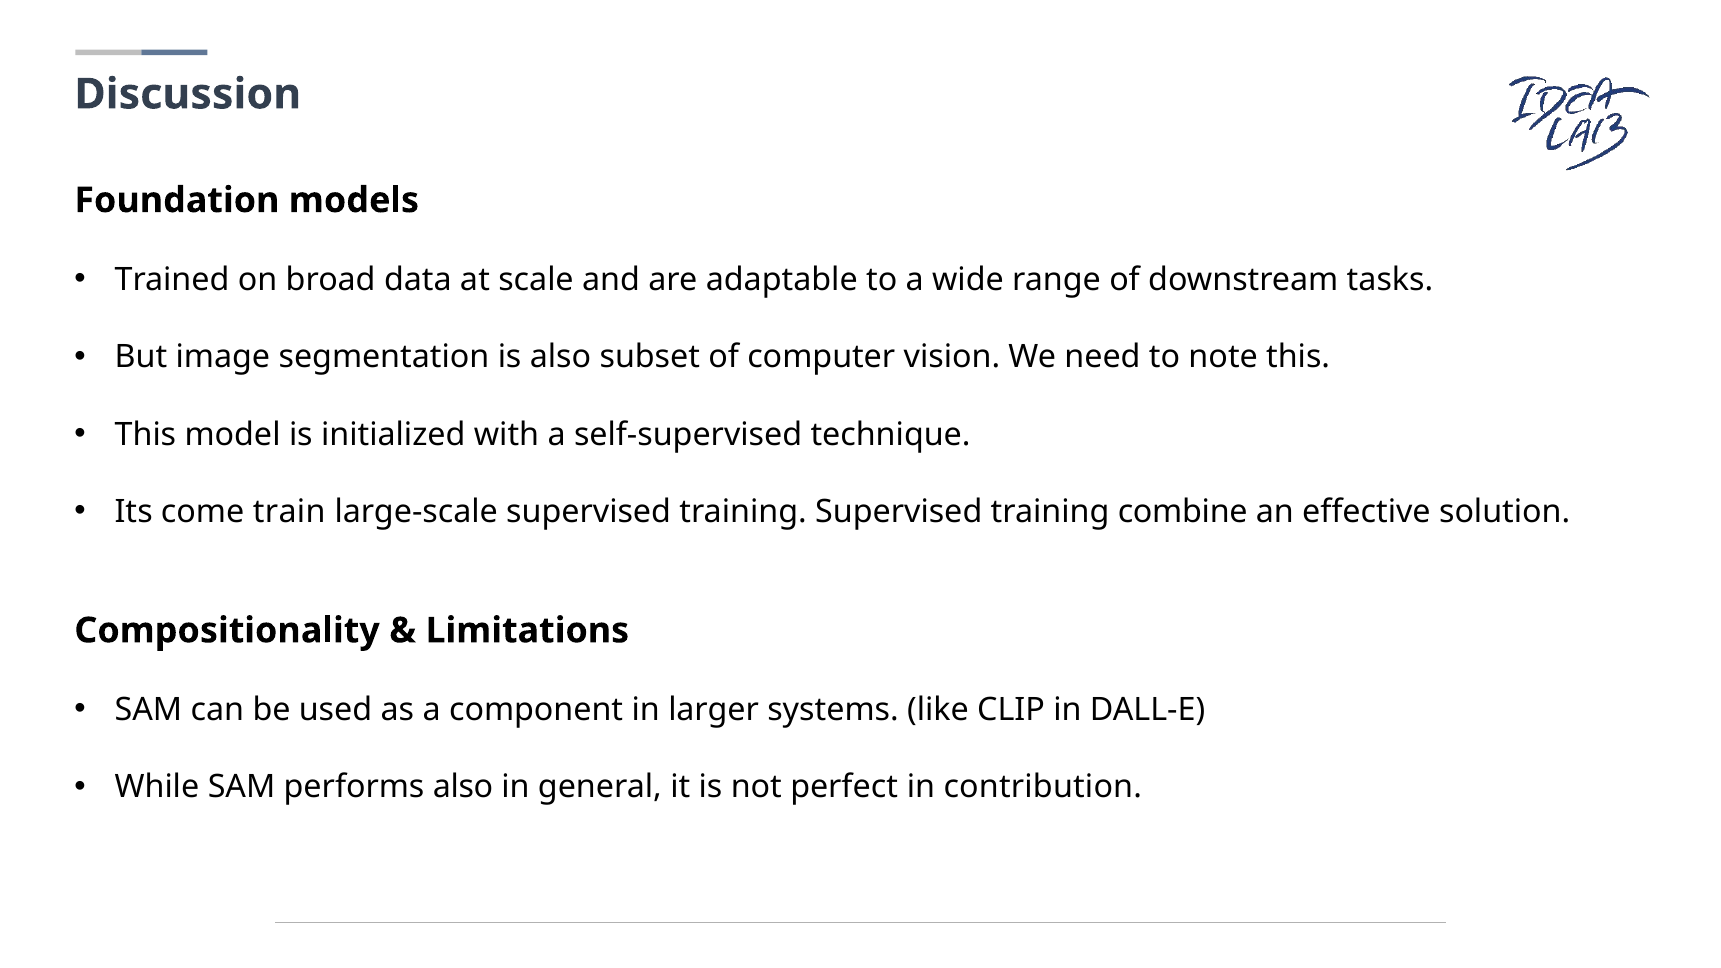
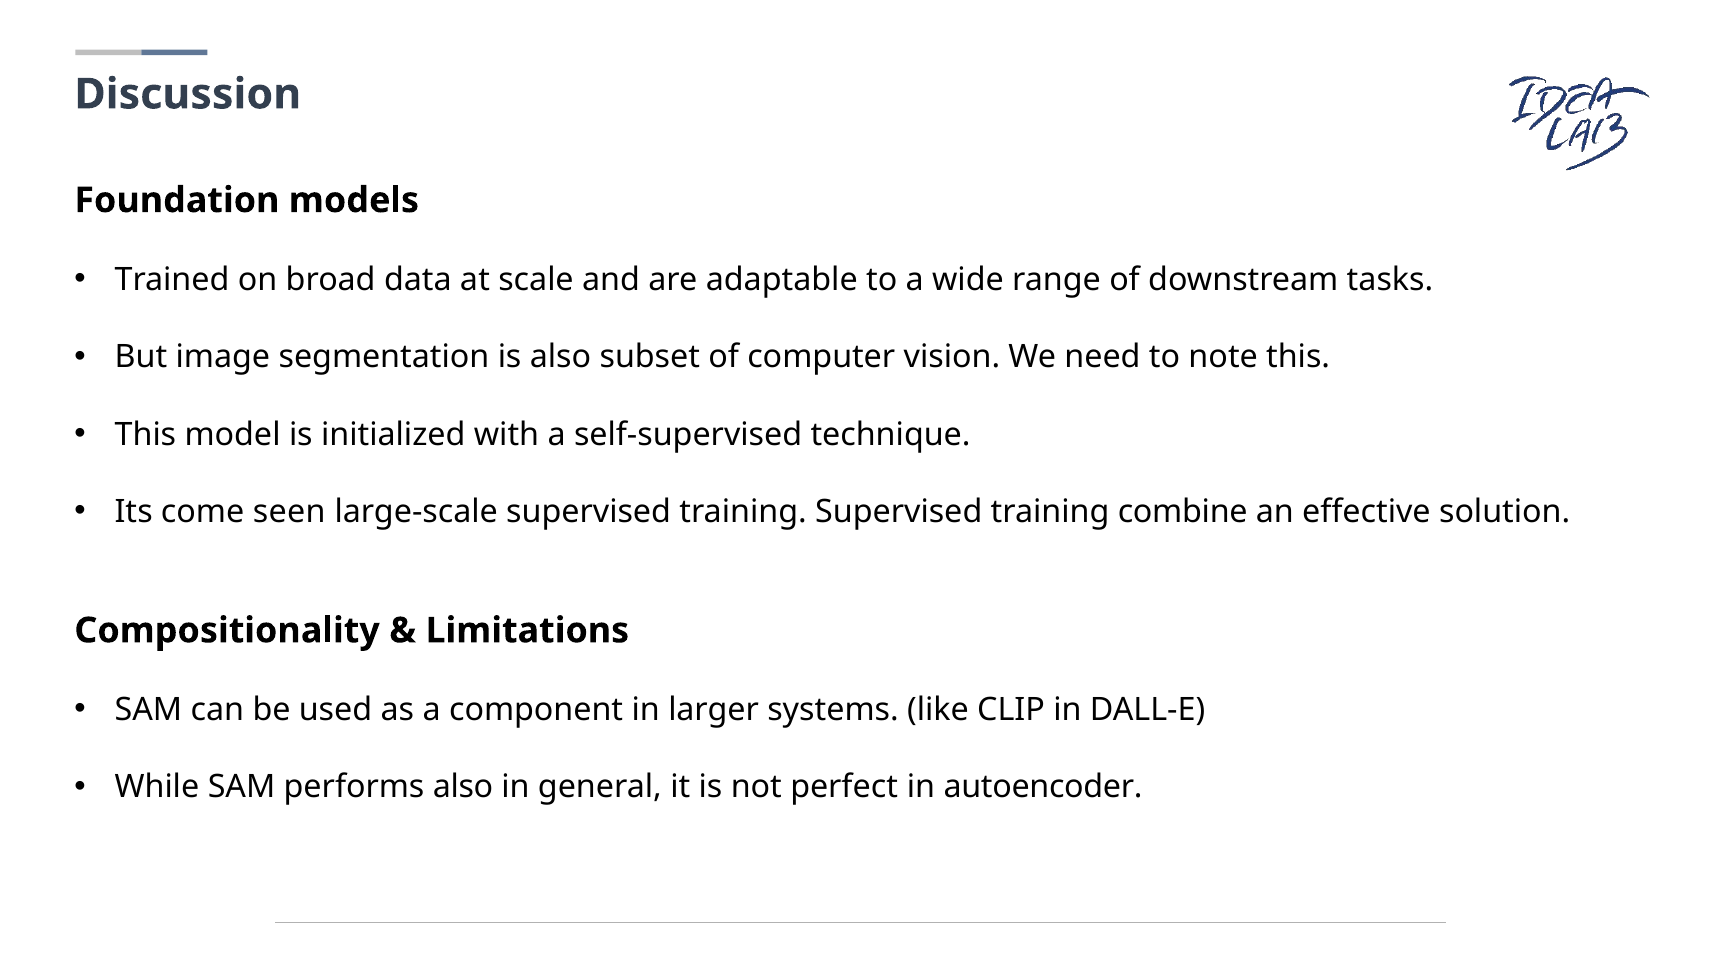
train: train -> seen (289, 512)
contribution: contribution -> autoencoder (1043, 787)
